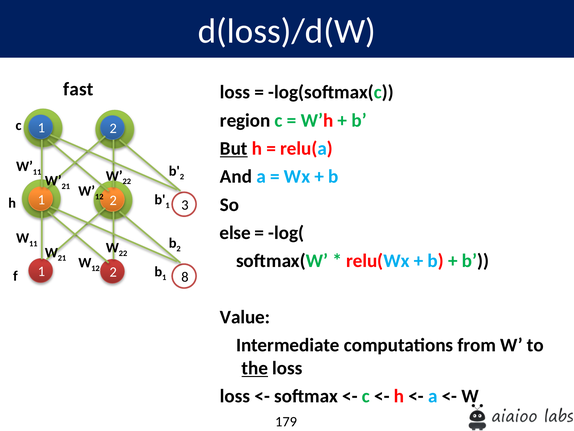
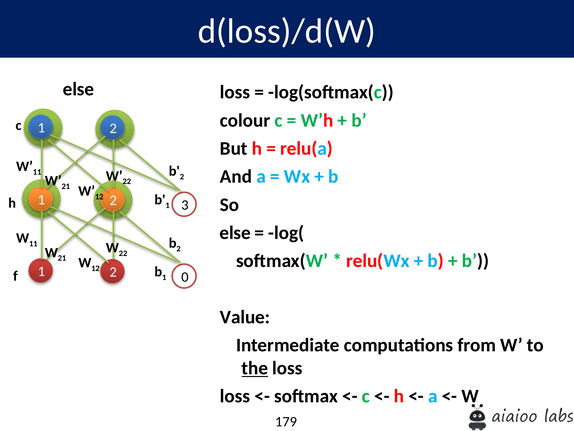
fast: fast -> else (78, 89)
region: region -> colour (245, 120)
But underline: present -> none (234, 148)
8: 8 -> 0 (185, 277)
